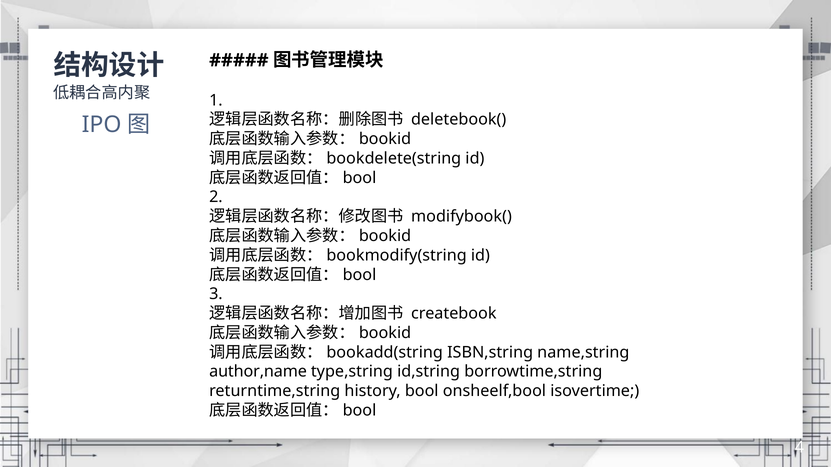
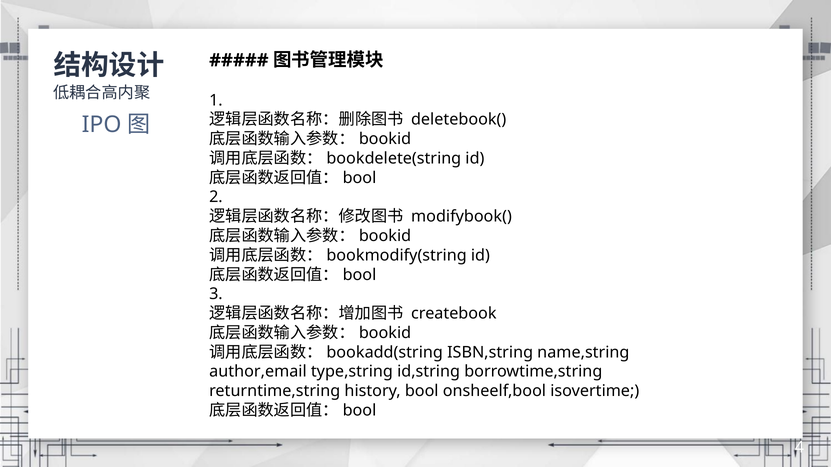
author,name: author,name -> author,email (258, 372)
